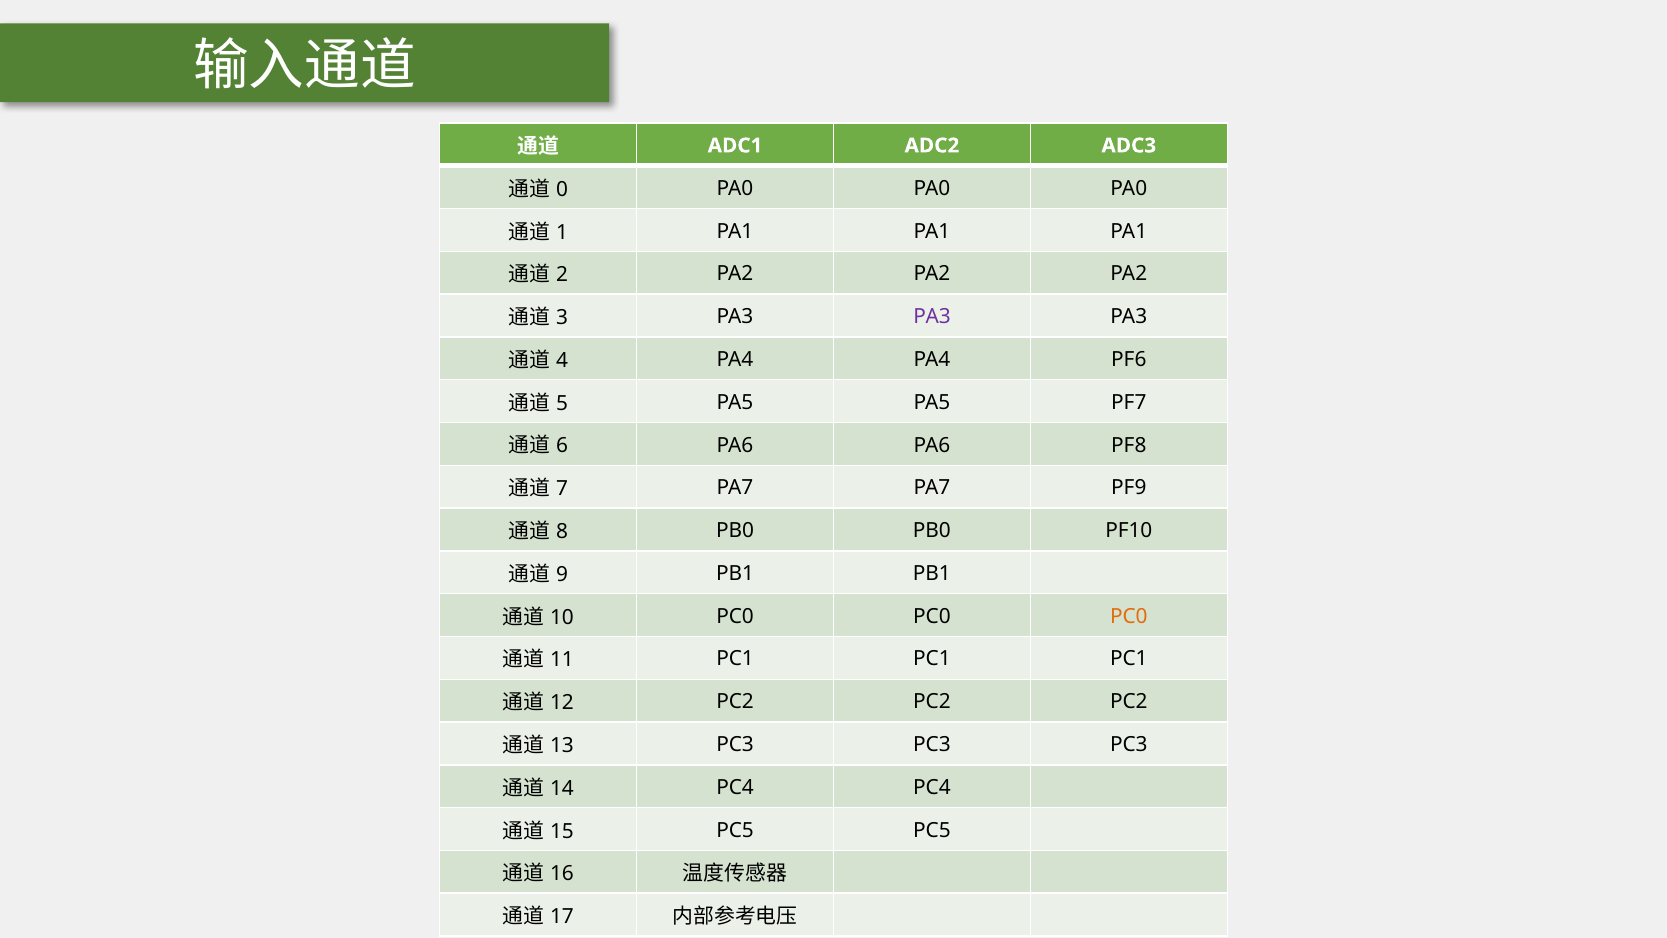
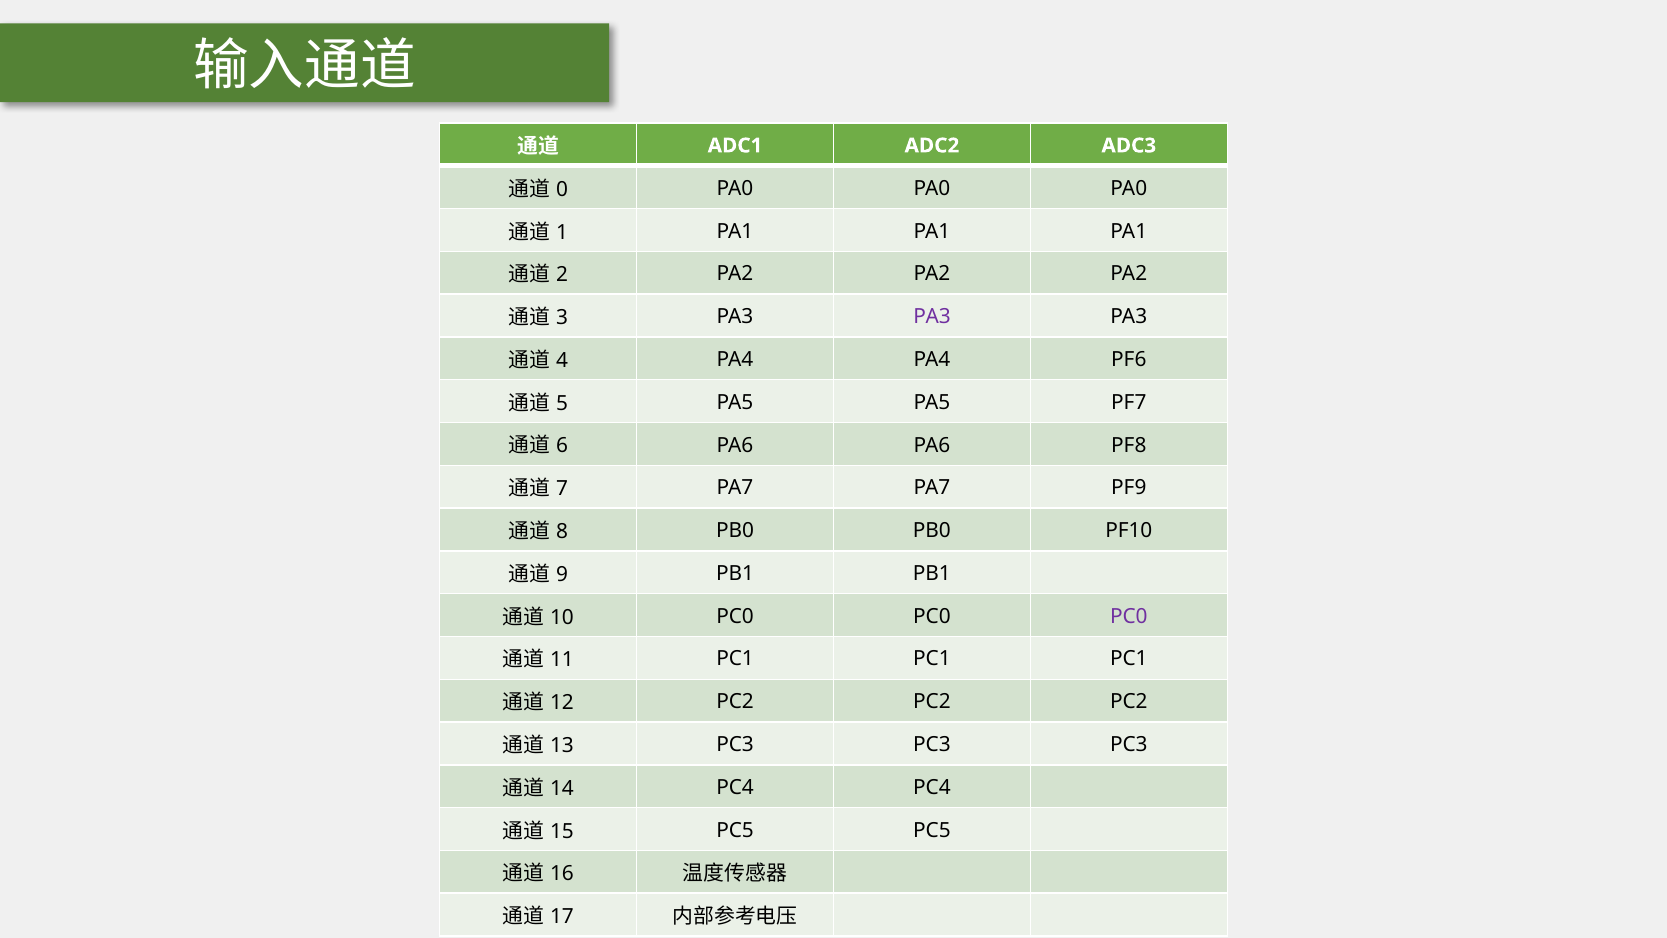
PC0 colour: orange -> purple (1129, 616)
